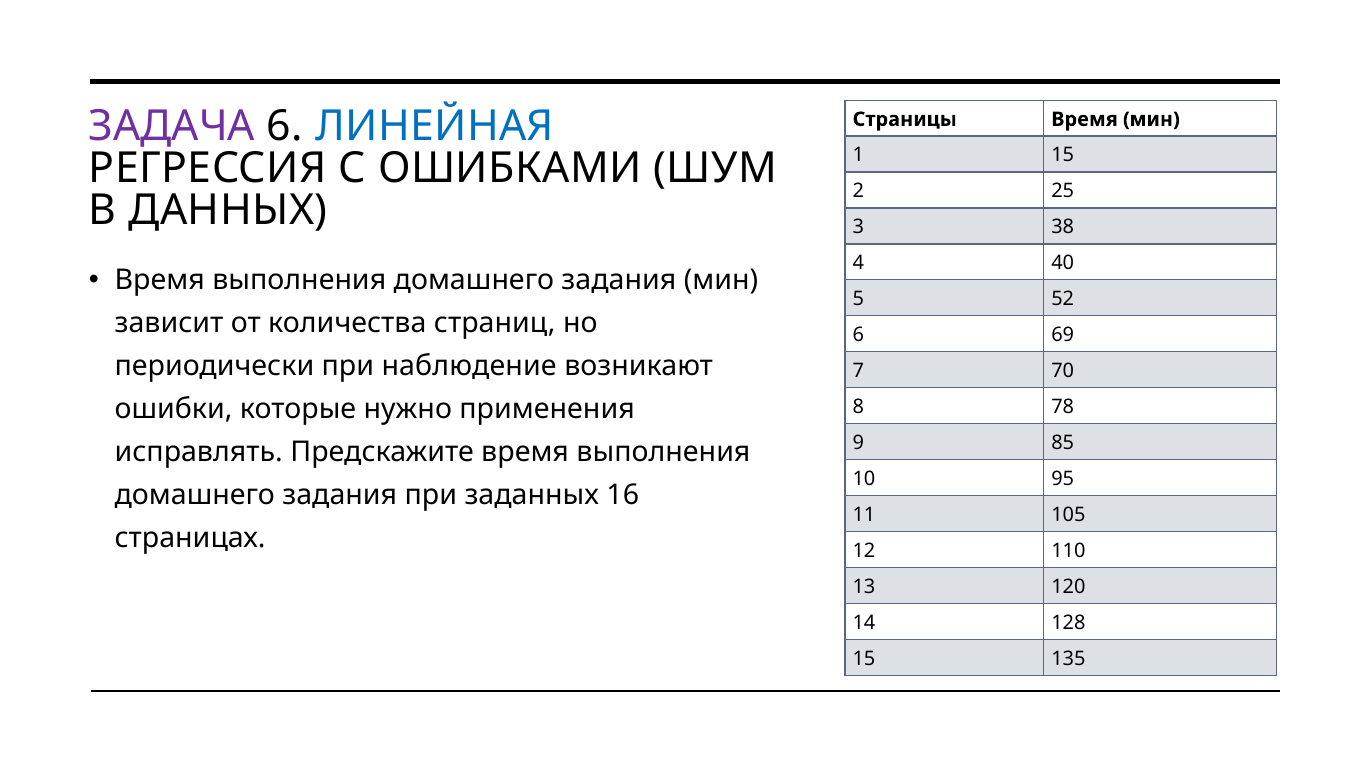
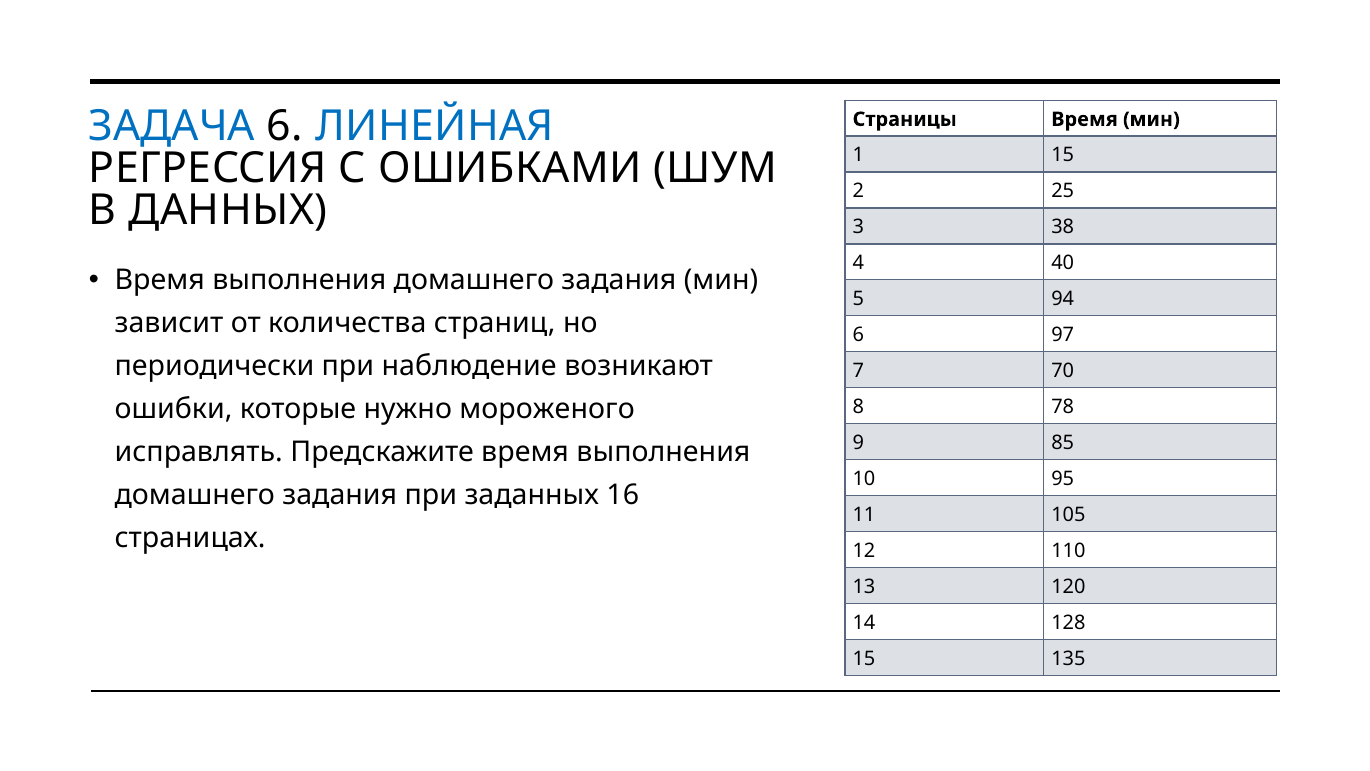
ЗАДАЧА colour: purple -> blue (172, 127)
52: 52 -> 94 (1063, 299)
69: 69 -> 97 (1063, 335)
применения: применения -> мороженого (547, 409)
